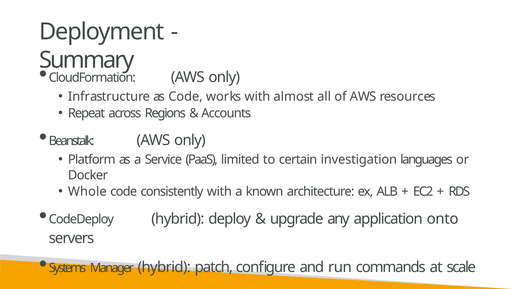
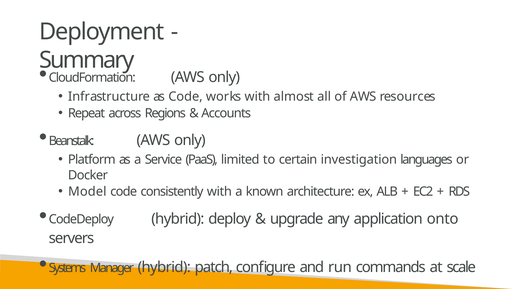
Whole: Whole -> Model (87, 191)
